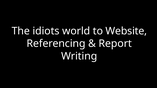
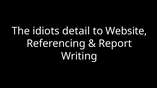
world: world -> detail (76, 31)
